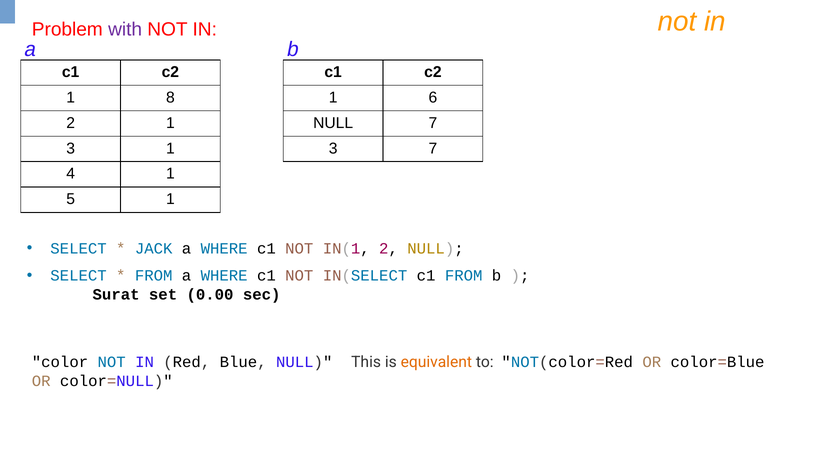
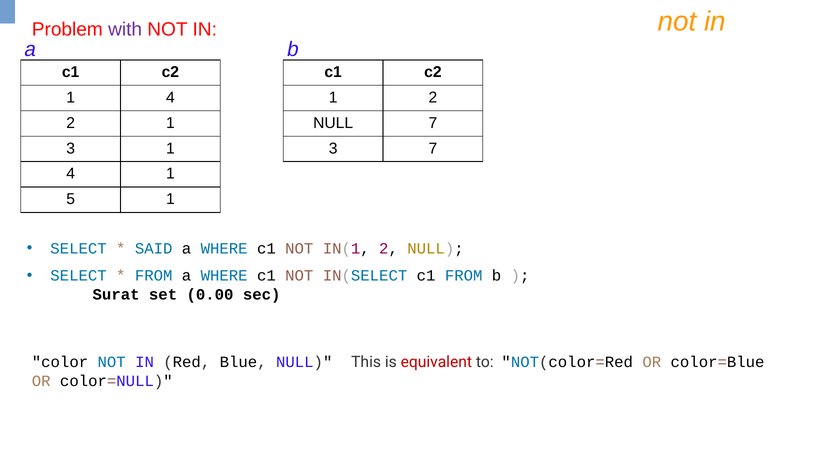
8: 8 -> 4 (170, 97)
1 6: 6 -> 2 (433, 97)
JACK: JACK -> SAID (154, 248)
equivalent colour: orange -> red (436, 362)
